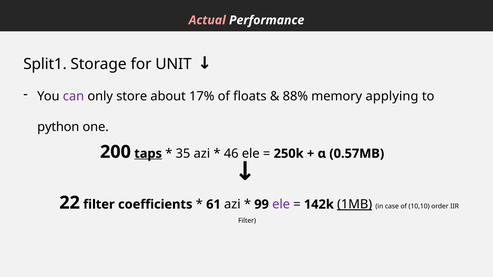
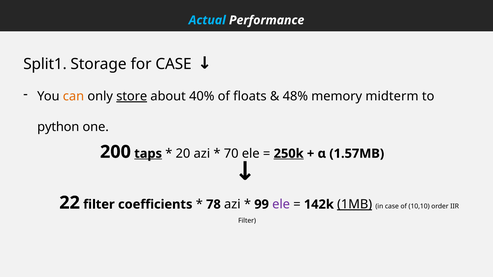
Actual colour: pink -> light blue (207, 20)
for UNIT: UNIT -> CASE (174, 64)
can colour: purple -> orange (73, 96)
store underline: none -> present (132, 96)
17%: 17% -> 40% (202, 96)
88%: 88% -> 48% (295, 96)
applying: applying -> midterm (392, 96)
35: 35 -> 20 (183, 154)
46: 46 -> 70 (231, 154)
250k underline: none -> present (289, 154)
0.57MB: 0.57MB -> 1.57MB (357, 154)
61: 61 -> 78 (213, 205)
